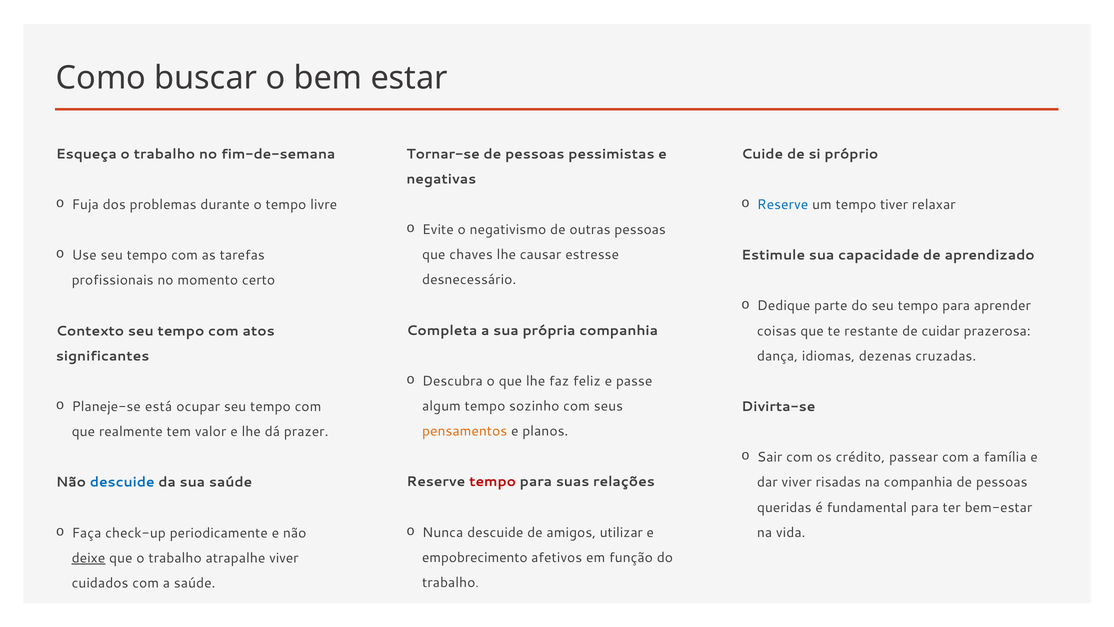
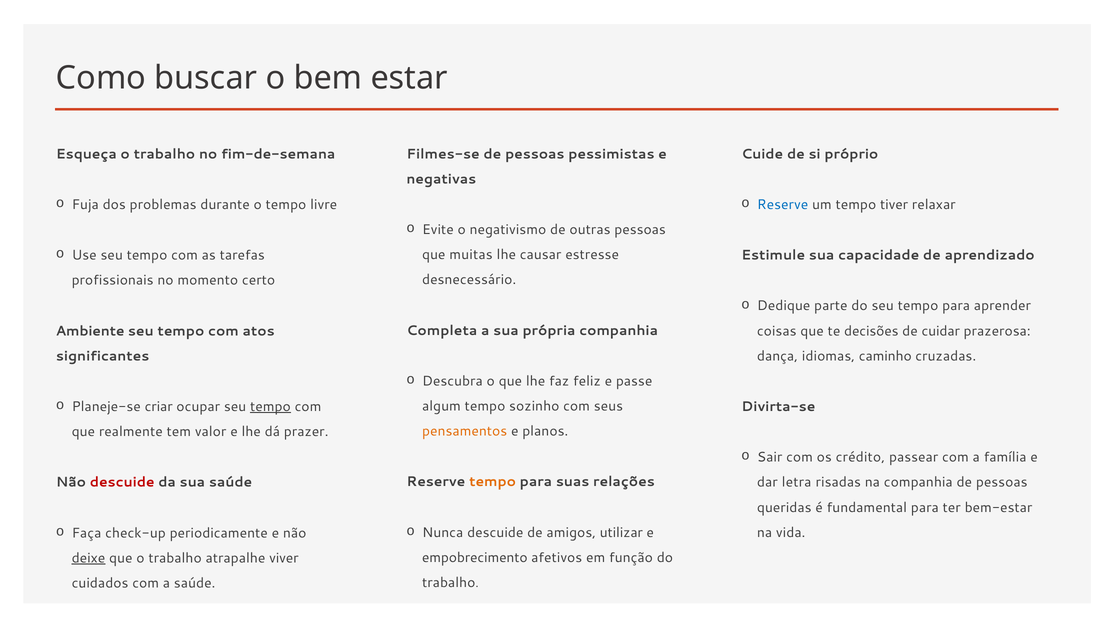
Tornar-se: Tornar-se -> Filmes-se (443, 154)
chaves: chaves -> muitas (471, 255)
Contexto: Contexto -> Ambiente (90, 331)
restante: restante -> decisões (871, 331)
dezenas: dezenas -> caminho (885, 356)
está: está -> criar (159, 406)
tempo underline: none -> present (270, 406)
tempo colour: red -> orange (493, 482)
descuide colour: blue -> red (122, 482)
dar viver: viver -> letra (797, 482)
